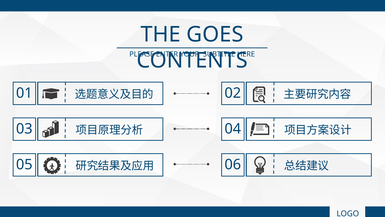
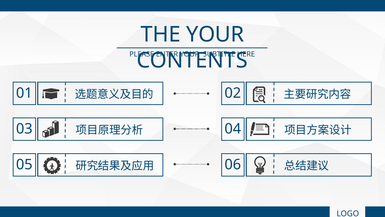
THE GOES: GOES -> YOUR (215, 34)
